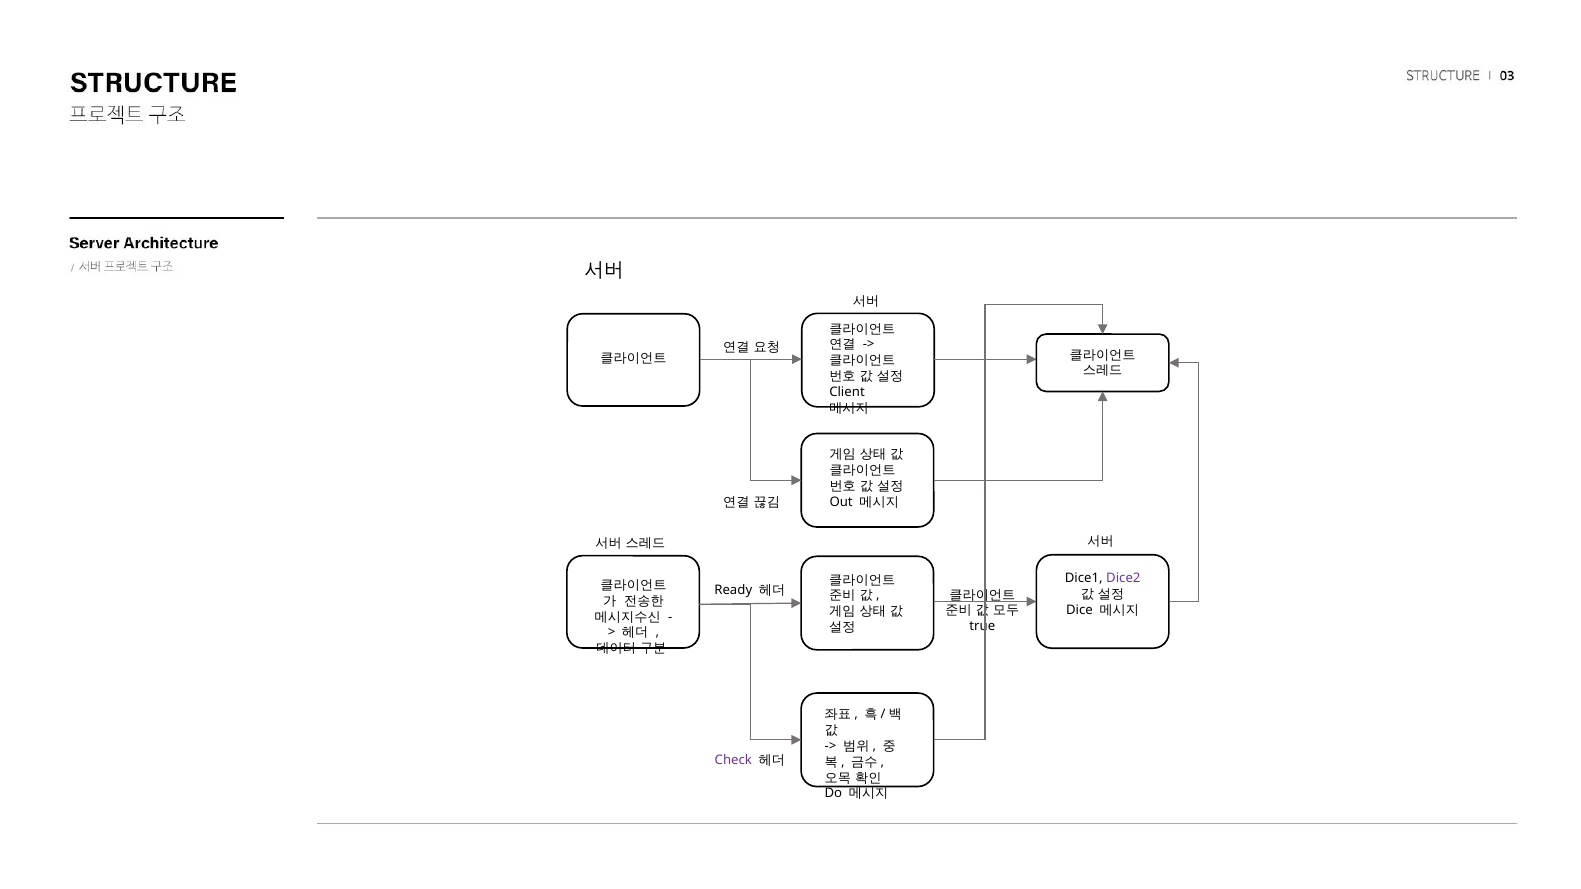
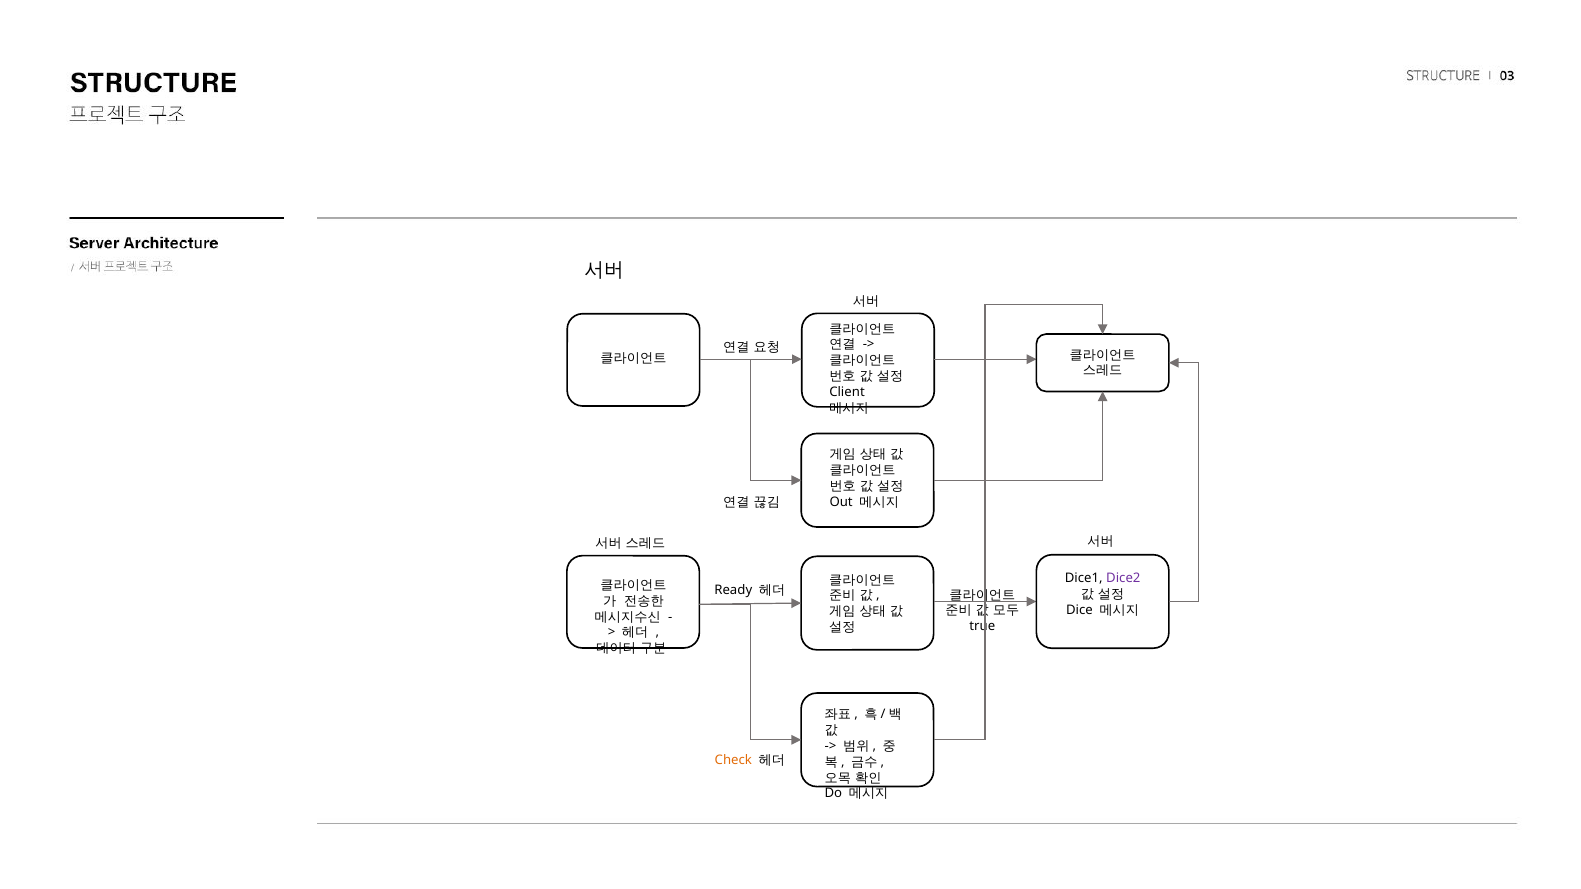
Check colour: purple -> orange (733, 761)
